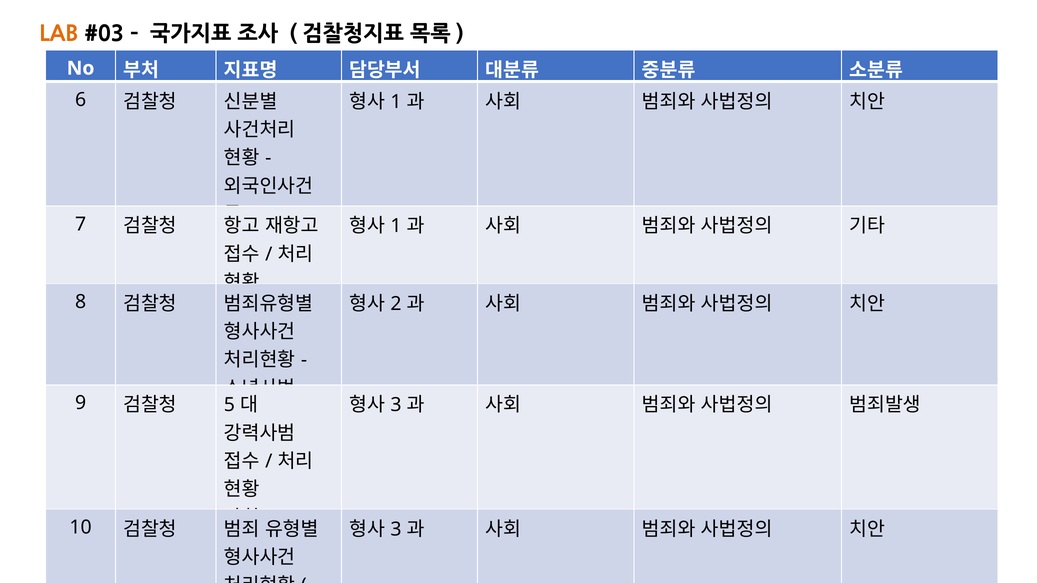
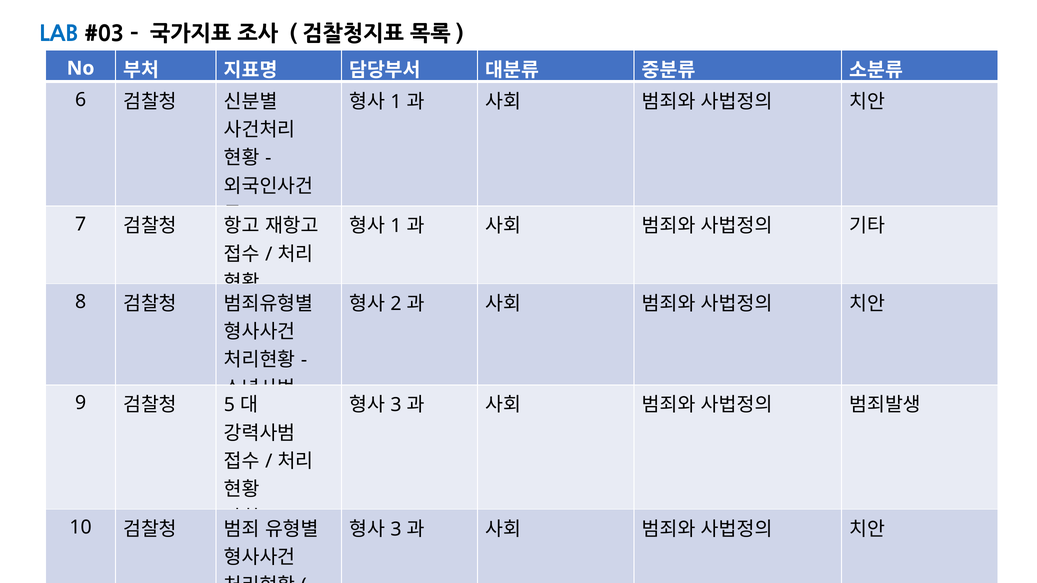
LAB colour: orange -> blue (59, 34)
